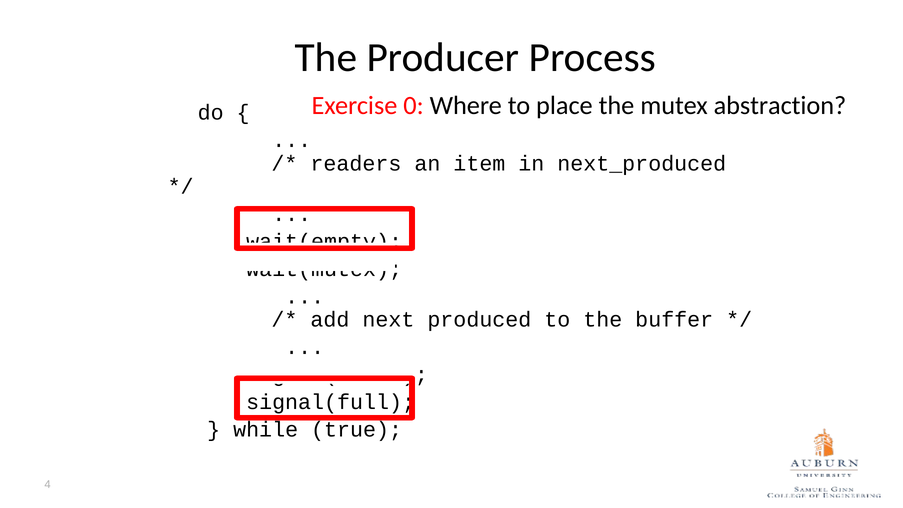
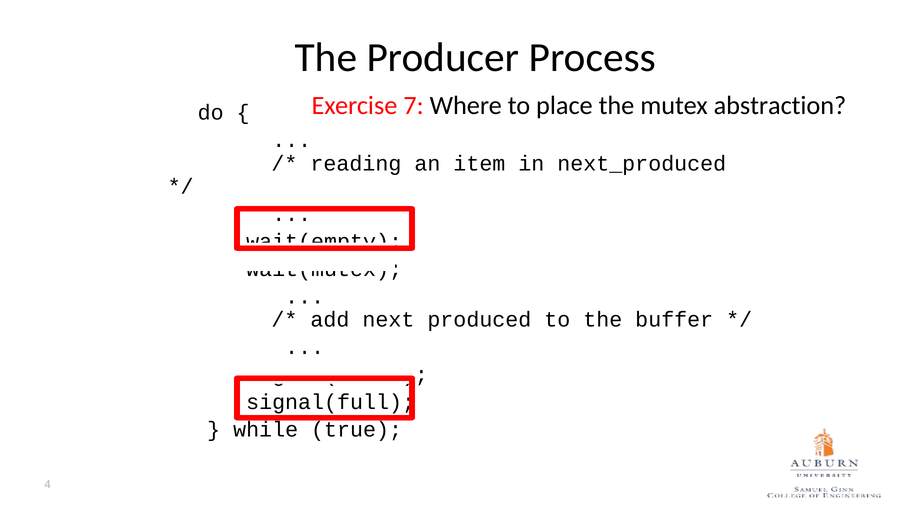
0: 0 -> 7 (414, 106)
readers: readers -> reading (356, 163)
